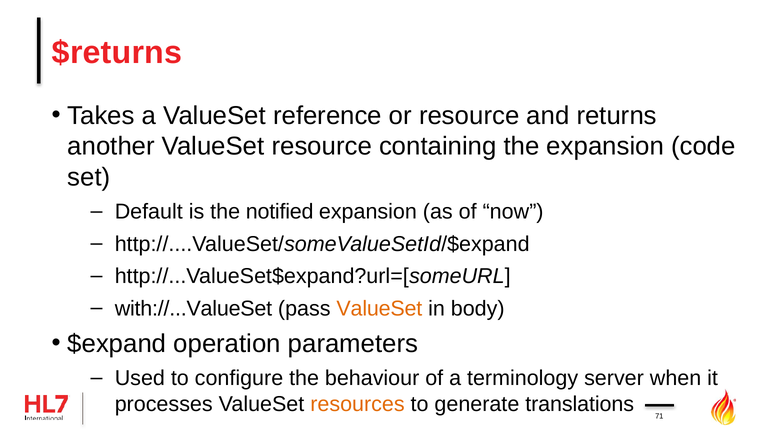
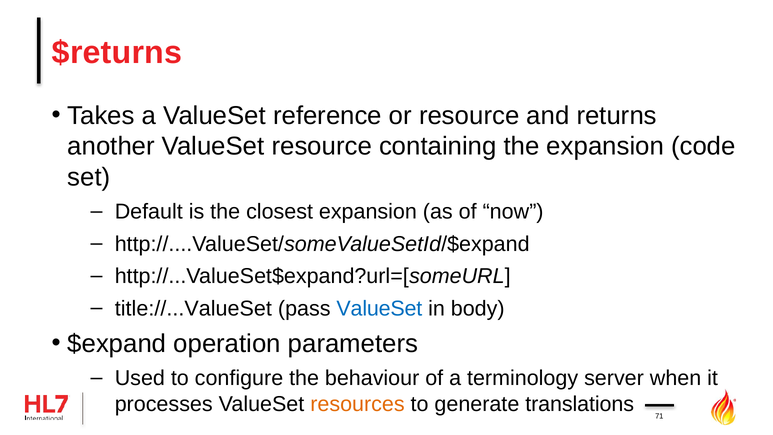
notified: notified -> closest (280, 212)
with://...ValueSet: with://...ValueSet -> title://...ValueSet (193, 308)
ValueSet colour: orange -> blue (379, 308)
